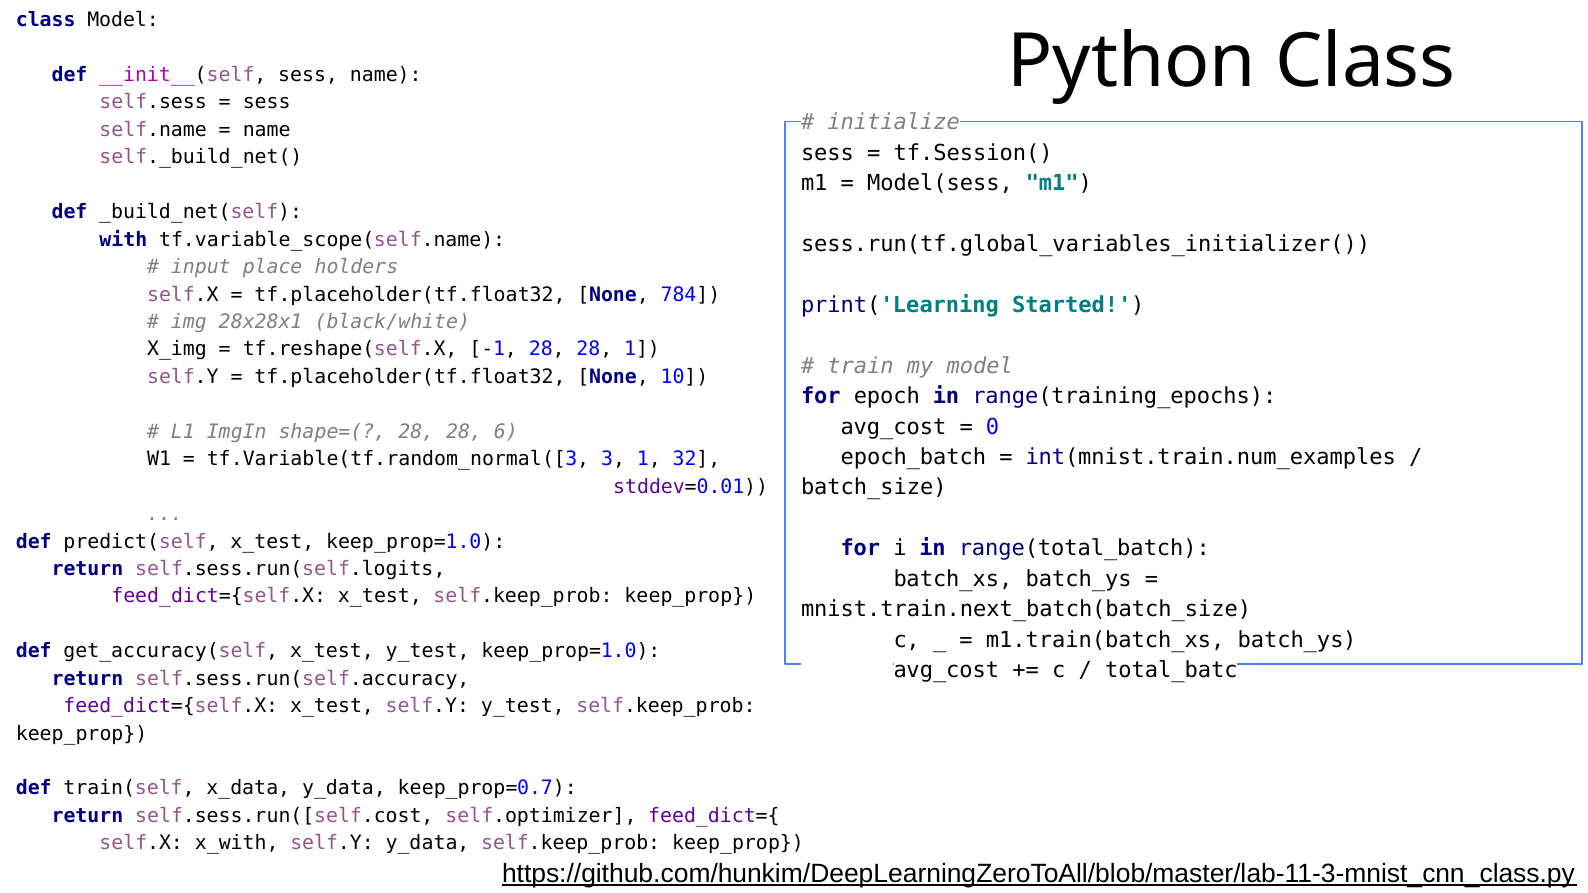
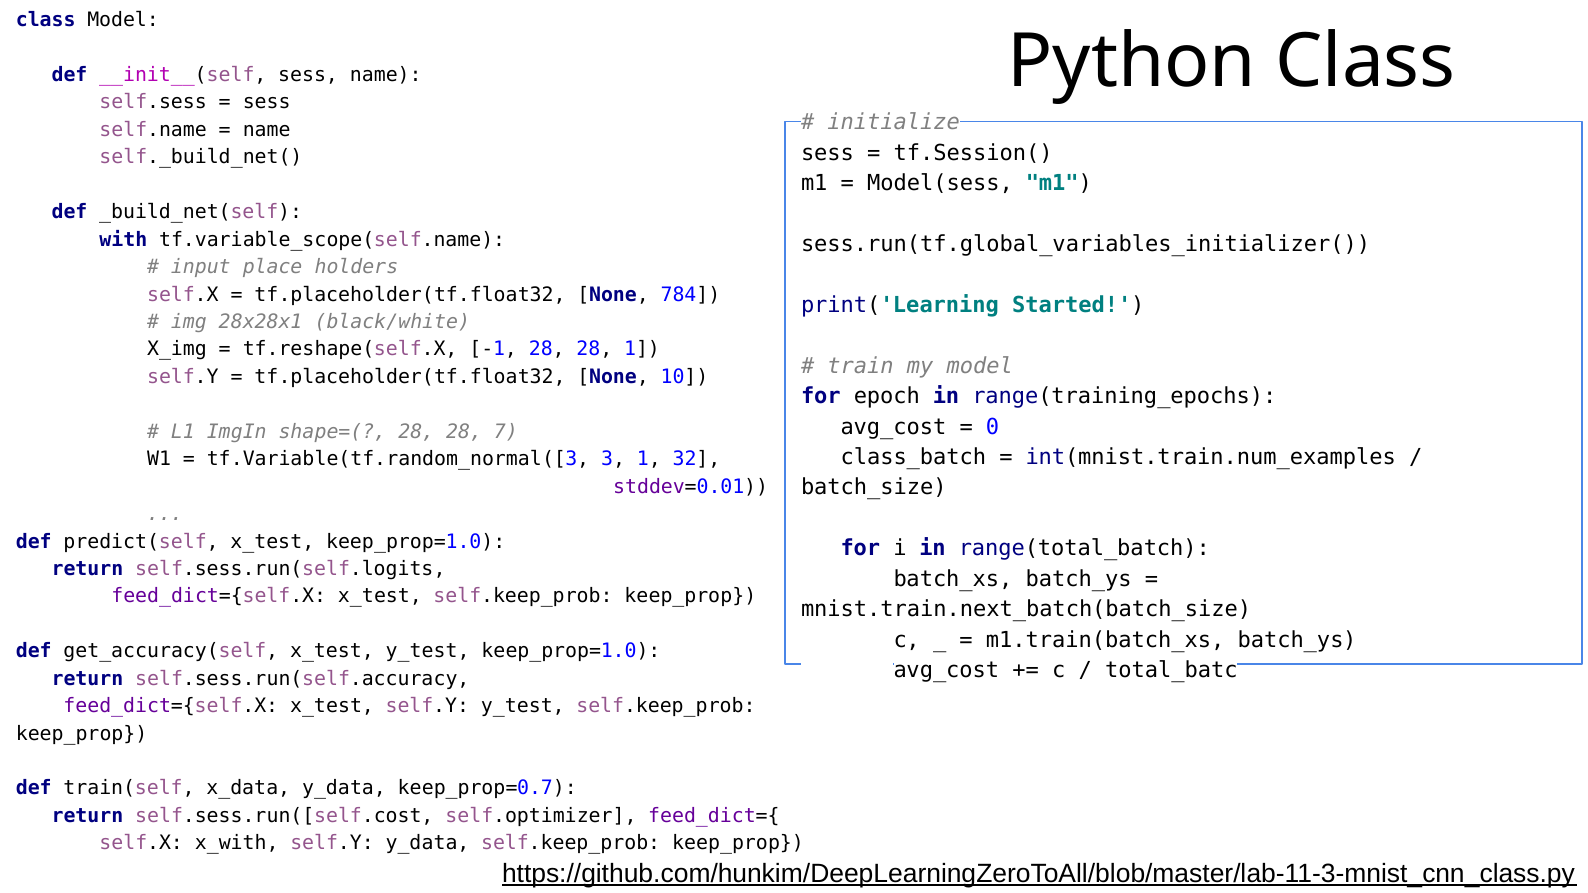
6: 6 -> 7 (506, 432)
epoch_batch: epoch_batch -> class_batch (913, 457)
